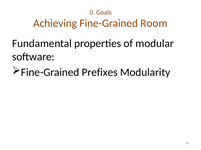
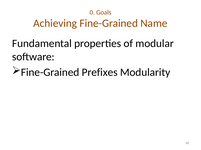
Room: Room -> Name (154, 23)
